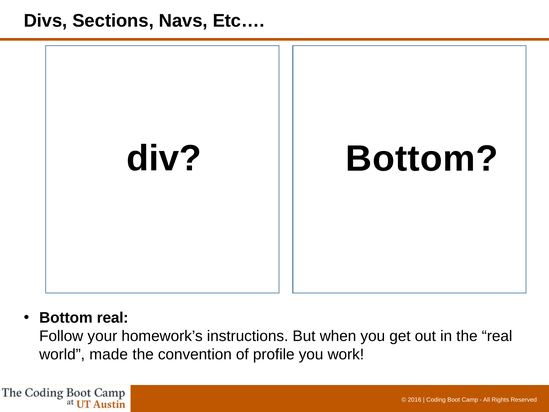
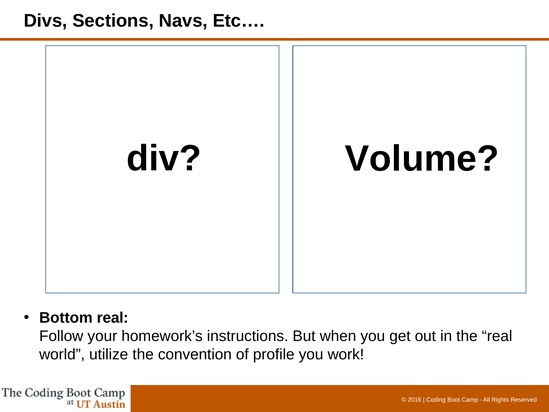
div Bottom: Bottom -> Volume (422, 159)
made: made -> utilize (109, 354)
